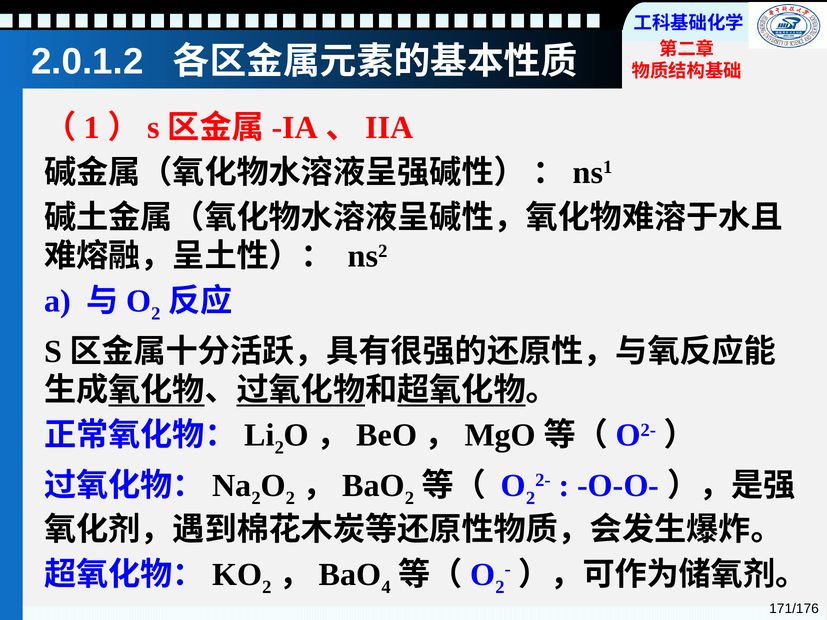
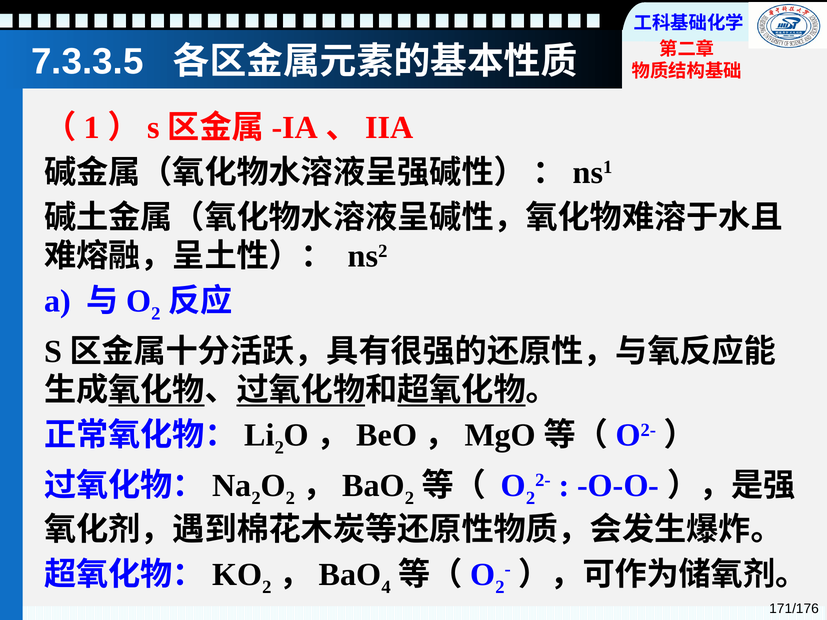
2.0.1.2: 2.0.1.2 -> 7.3.3.5 (87, 62)
